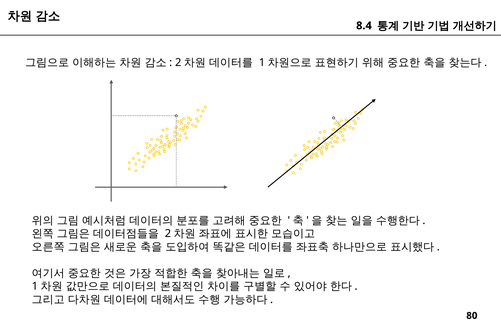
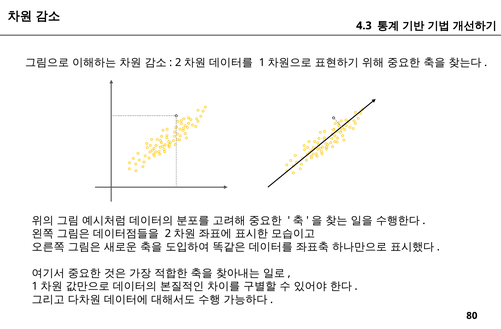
8.4: 8.4 -> 4.3 (364, 26)
